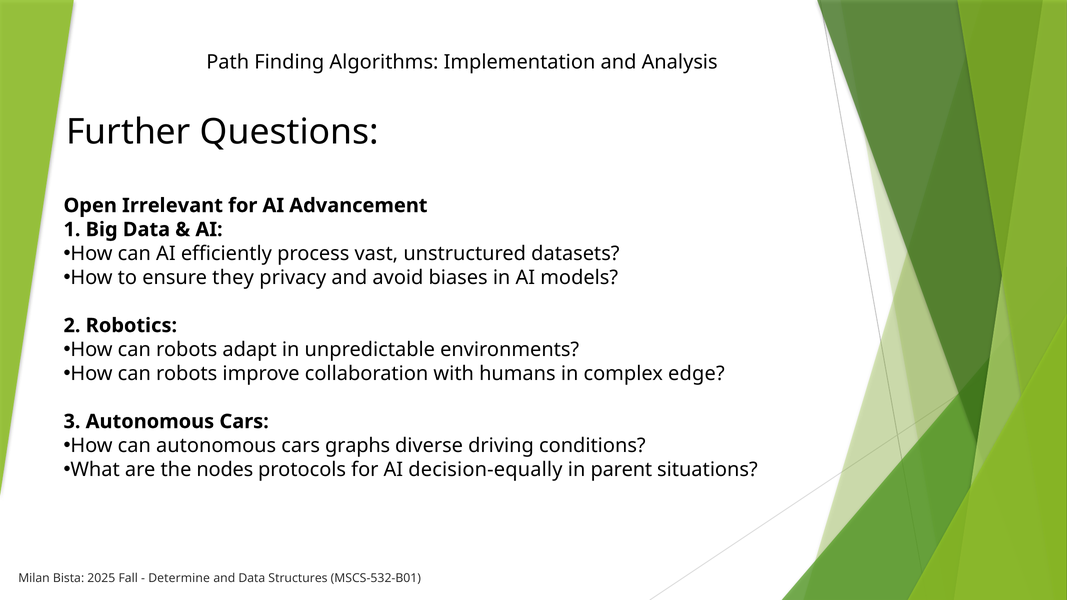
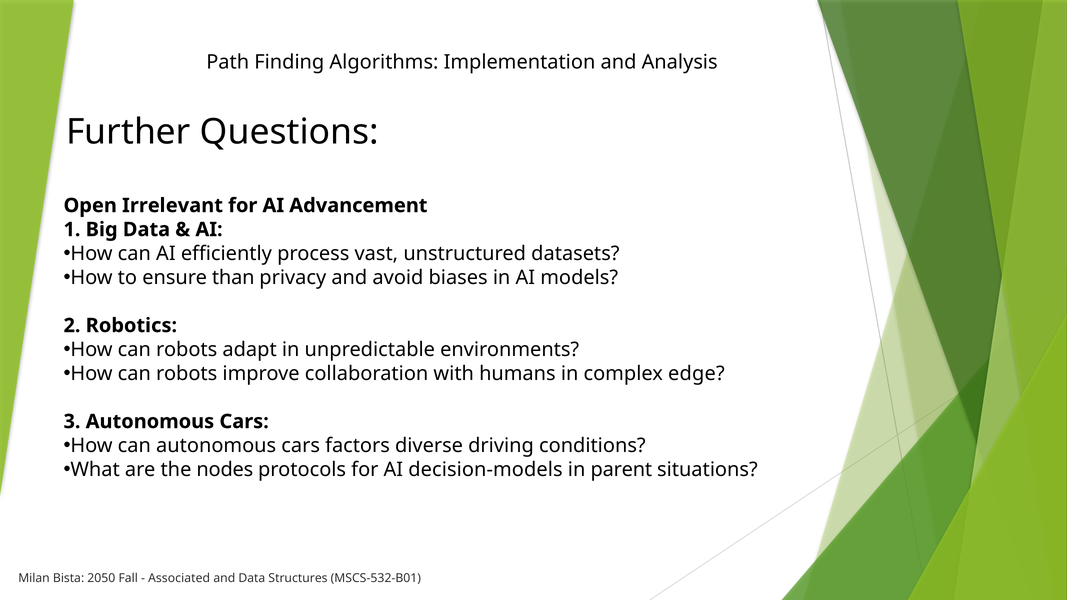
they: they -> than (233, 278)
graphs: graphs -> factors (358, 446)
decision-equally: decision-equally -> decision-models (485, 470)
2025: 2025 -> 2050 (101, 578)
Determine: Determine -> Associated (179, 578)
